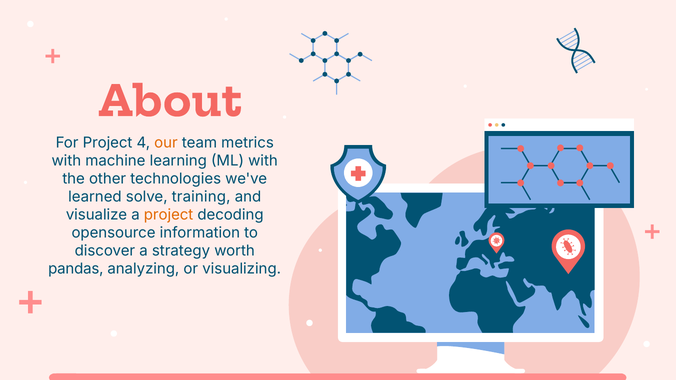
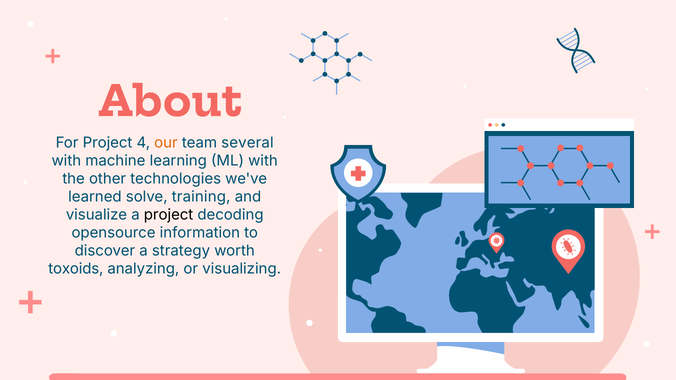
metrics: metrics -> several (247, 143)
project colour: orange -> black (169, 215)
pandas: pandas -> toxoids (76, 269)
